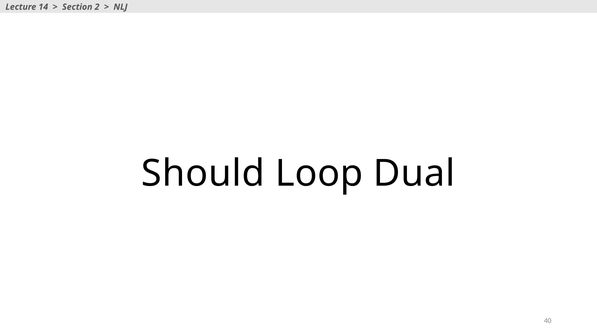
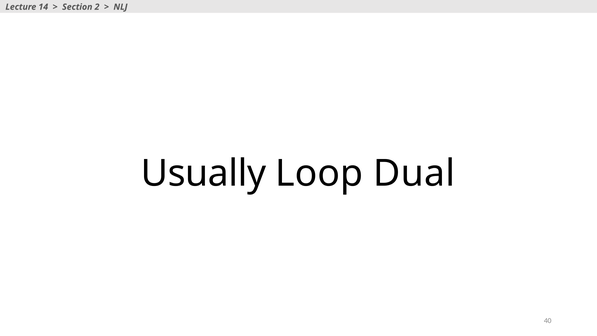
Should: Should -> Usually (203, 173)
